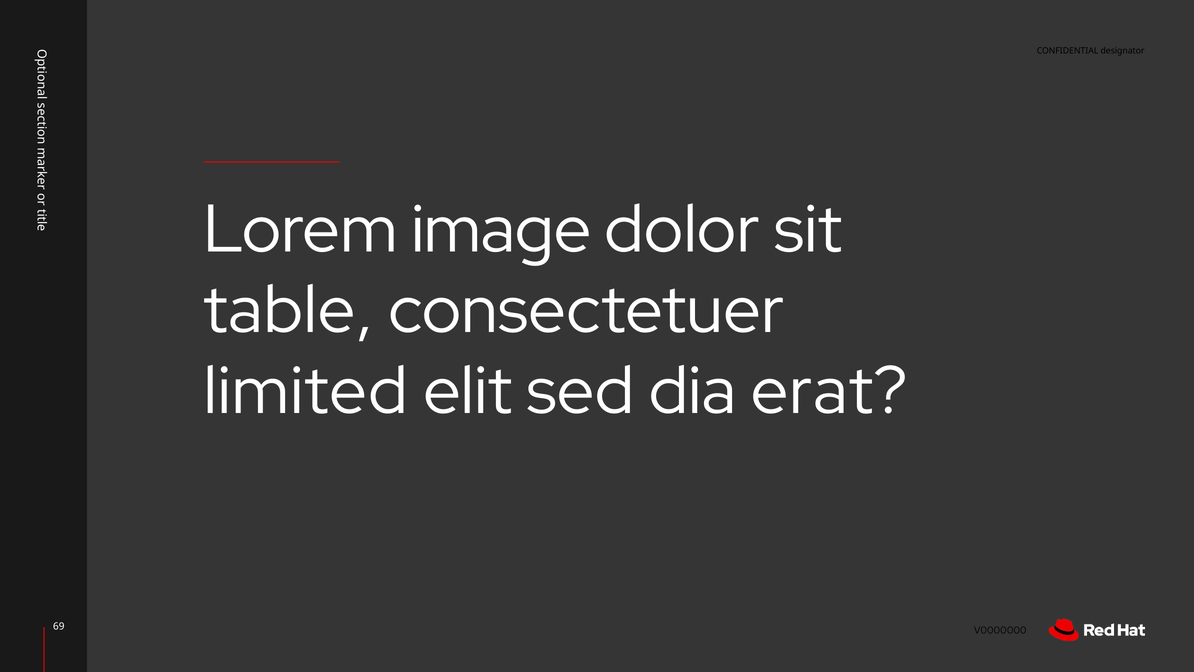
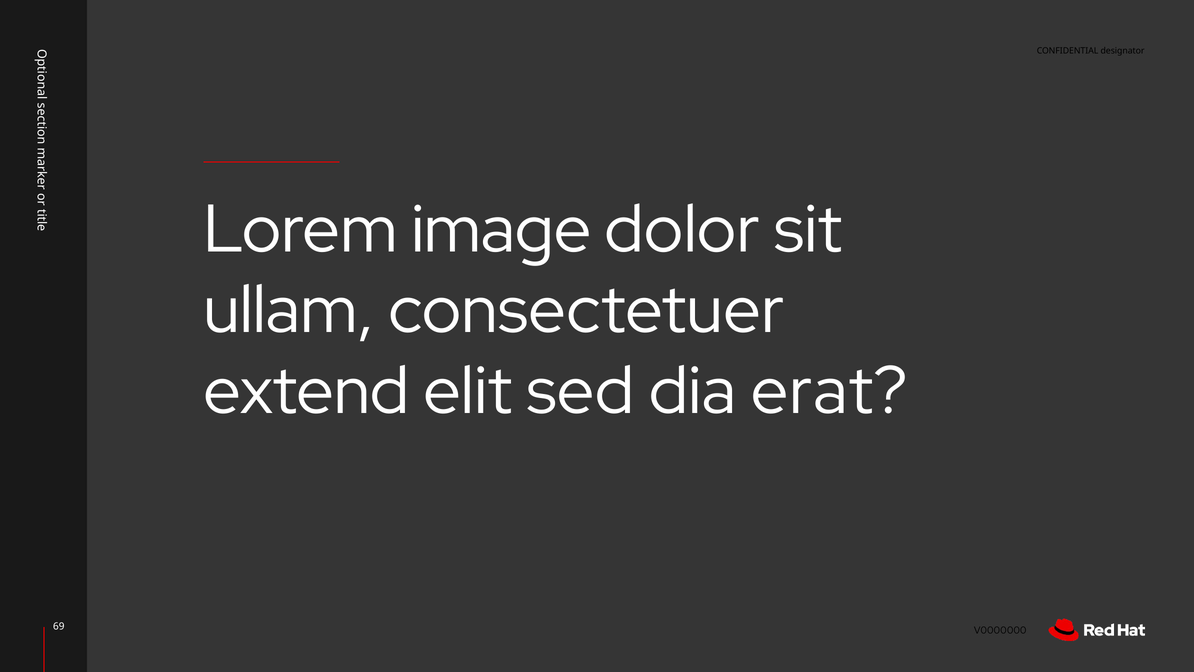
table: table -> ullam (289, 310)
limited: limited -> extend (306, 391)
